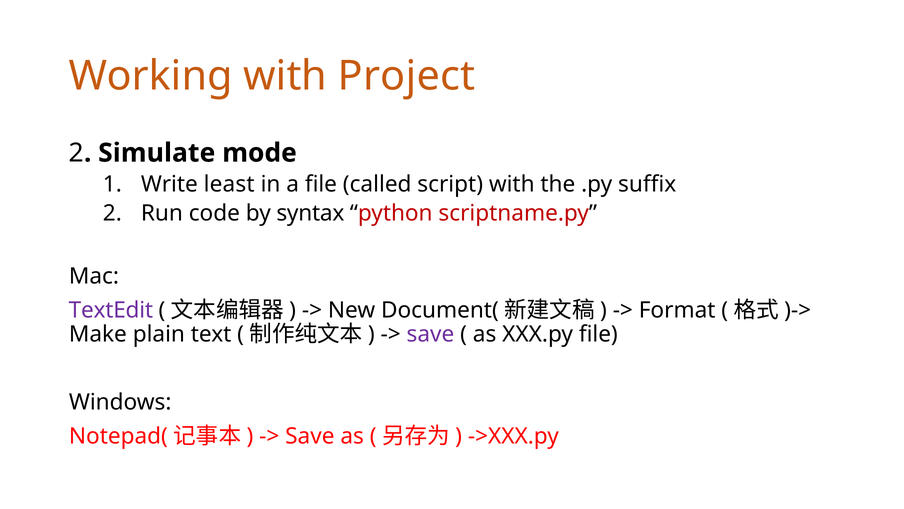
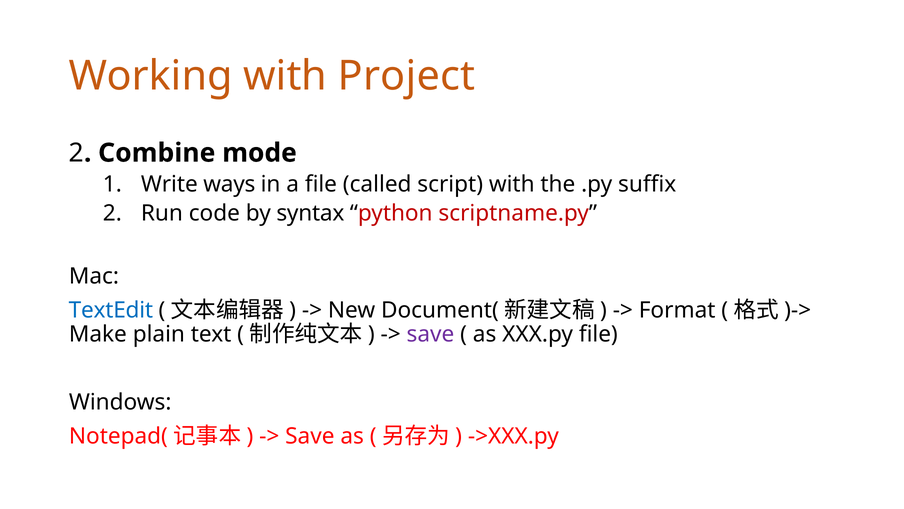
Simulate: Simulate -> Combine (157, 153)
least: least -> ways (229, 184)
TextEdit colour: purple -> blue (111, 310)
